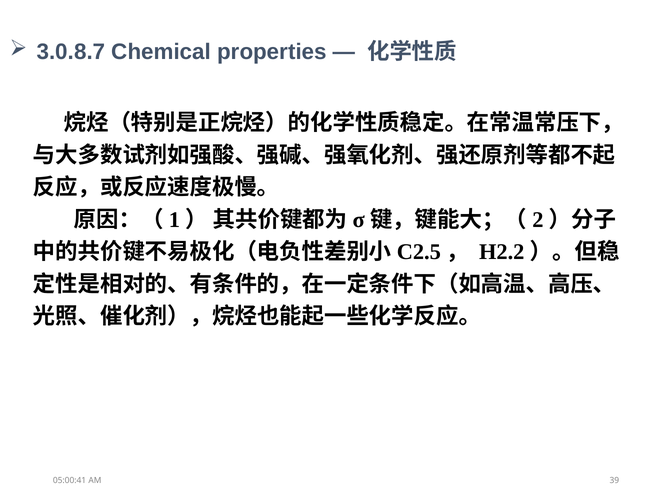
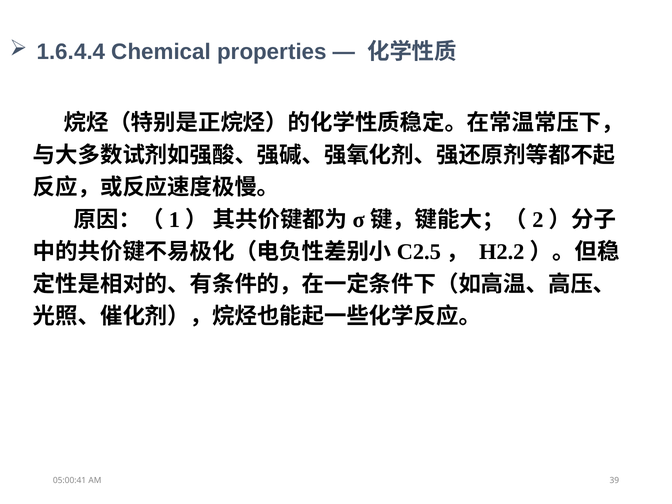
3.0.8.7: 3.0.8.7 -> 1.6.4.4 (71, 52)
